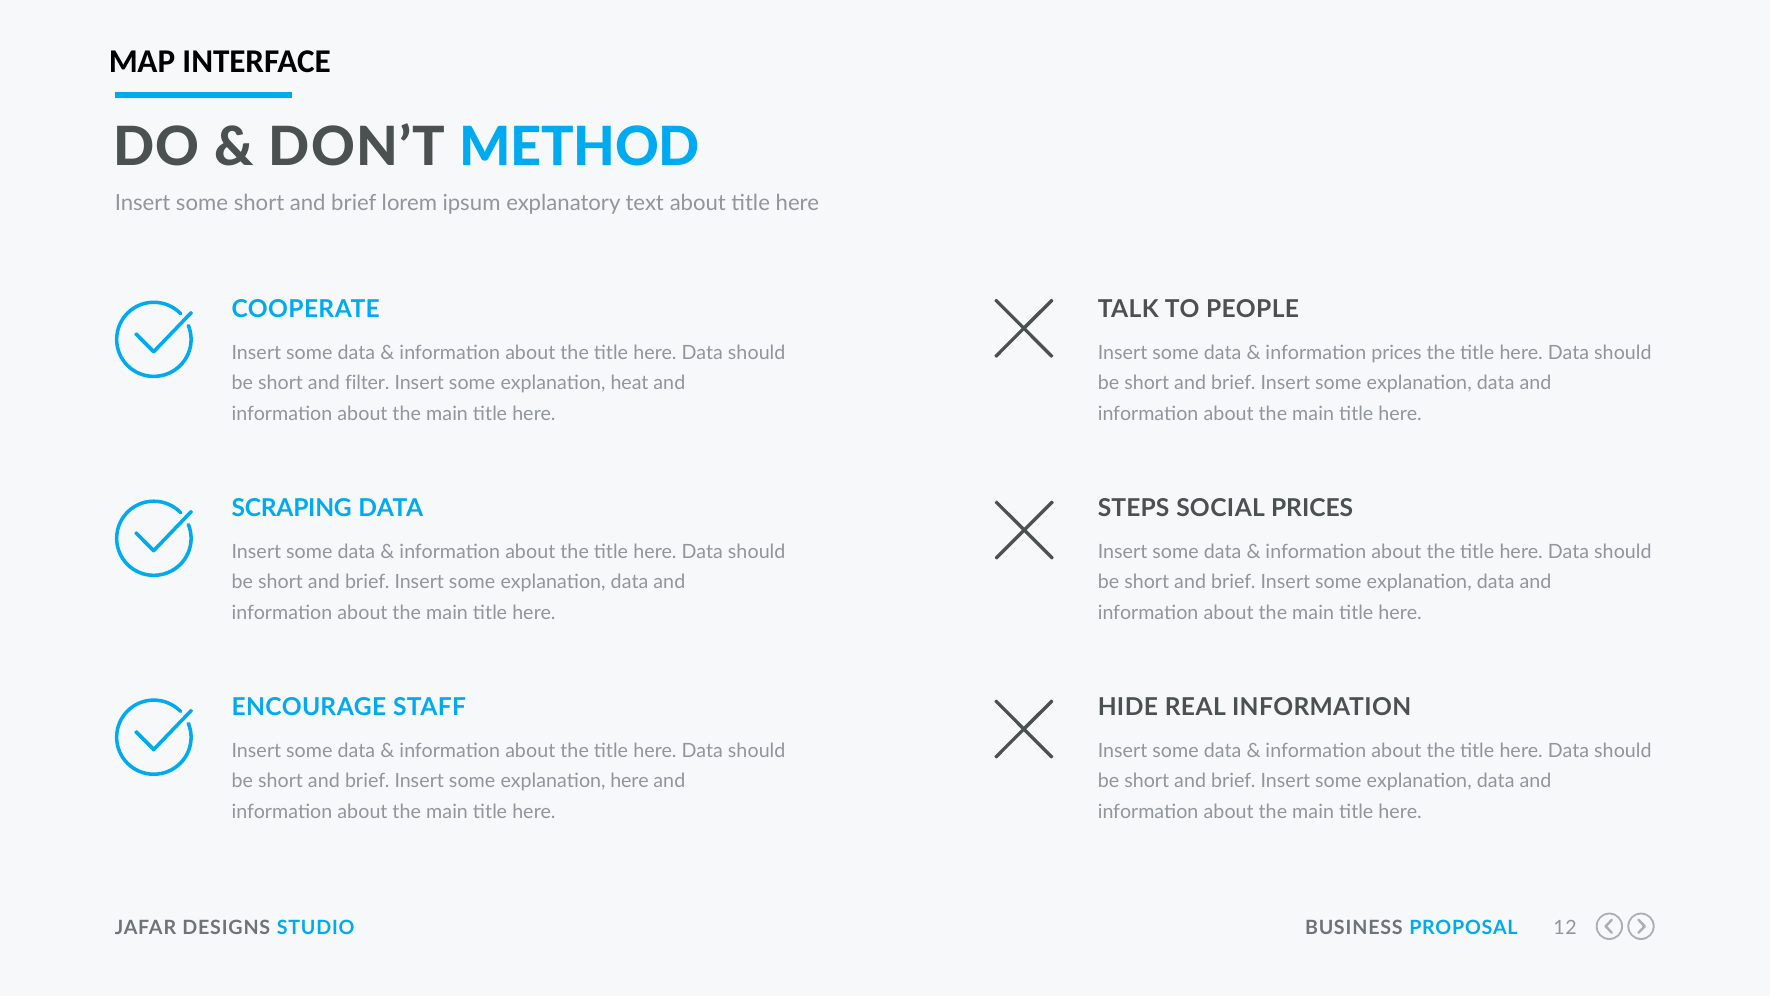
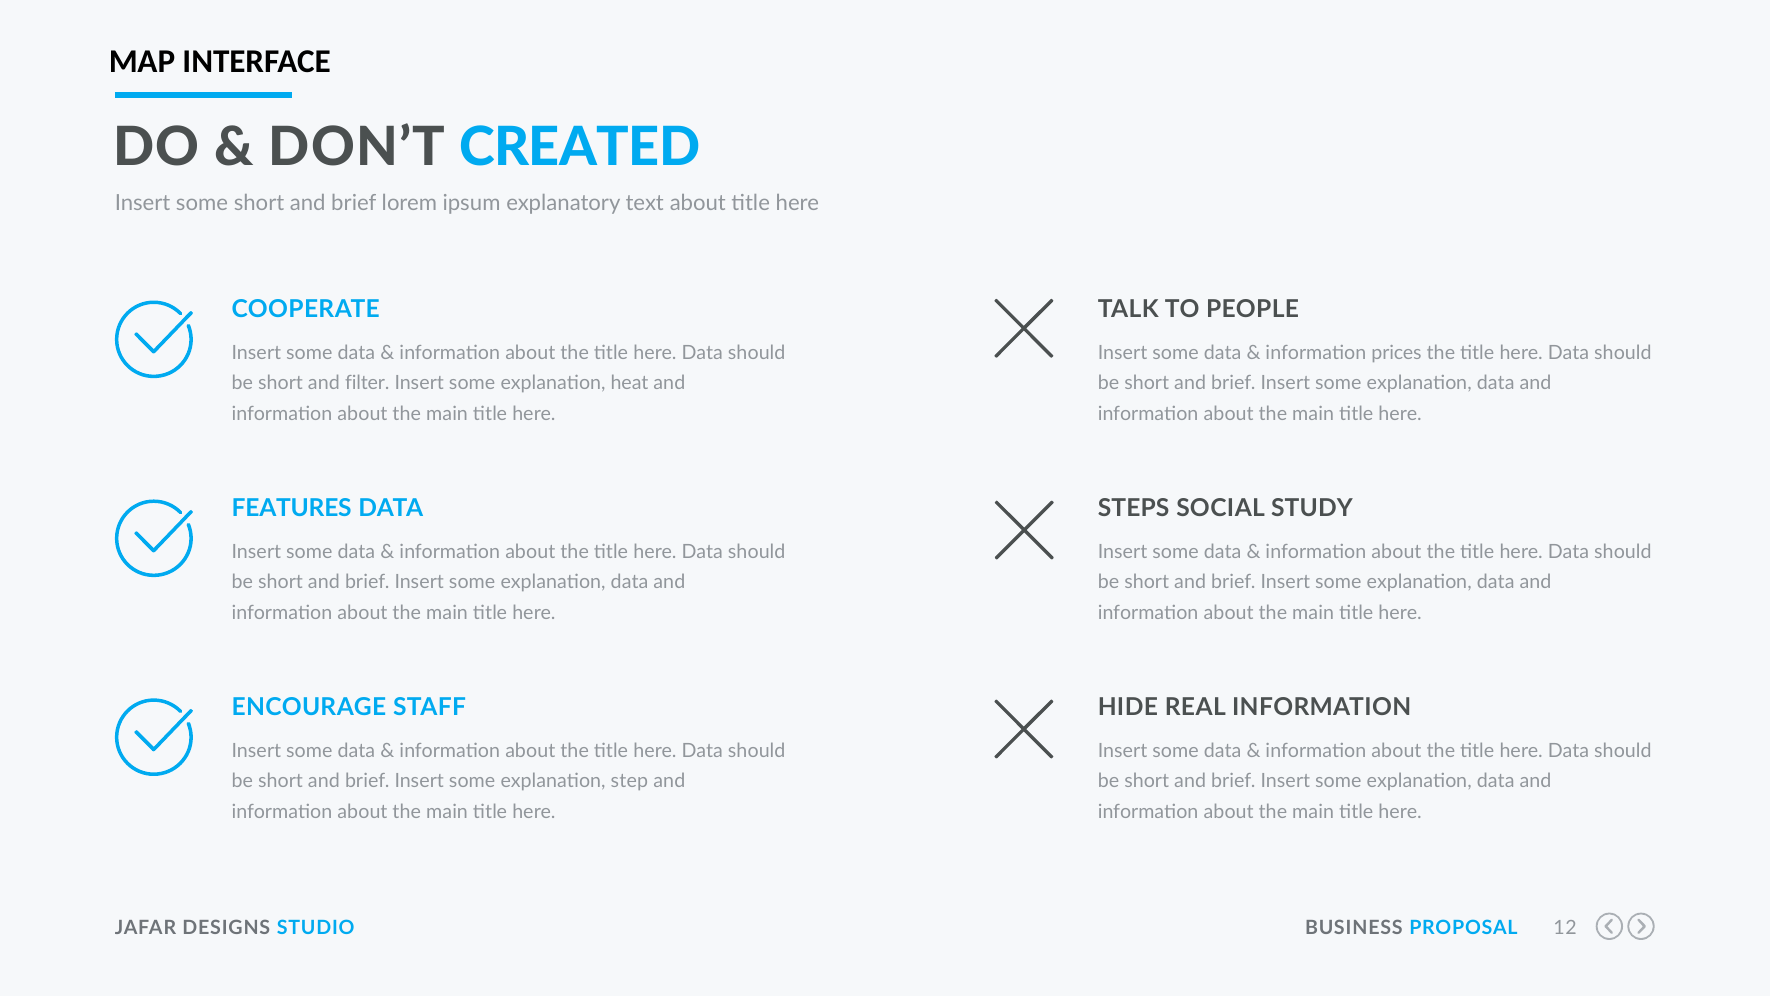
METHOD: METHOD -> CREATED (580, 148)
SCRAPING: SCRAPING -> FEATURES (292, 508)
SOCIAL PRICES: PRICES -> STUDY (1312, 508)
explanation here: here -> step (629, 781)
